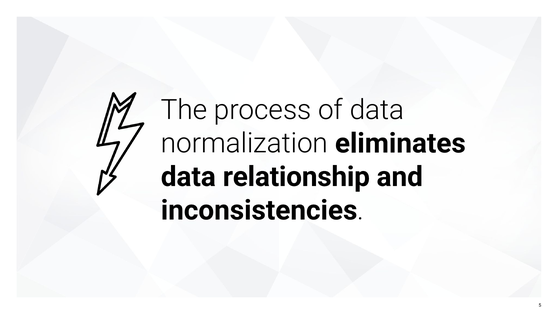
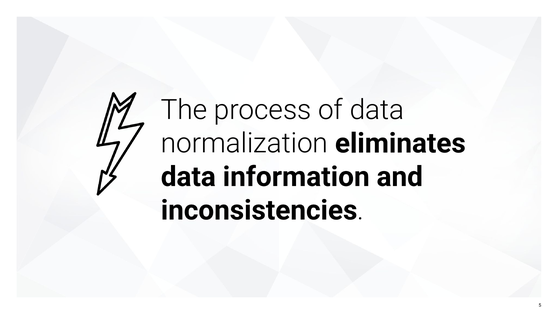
relationship: relationship -> information (296, 177)
